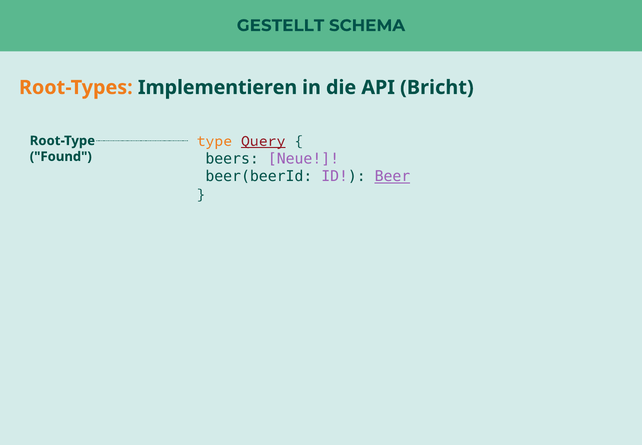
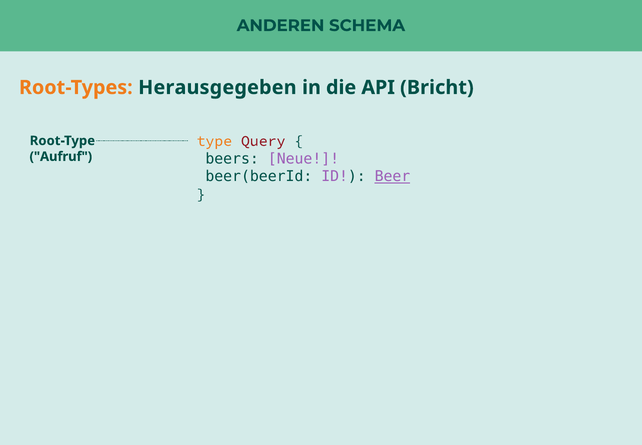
GESTELLT: GESTELLT -> ANDEREN (281, 25)
Implementieren: Implementieren -> Herausgegeben (217, 87)
Query underline: present -> none (263, 141)
Found: Found -> Aufruf (61, 156)
